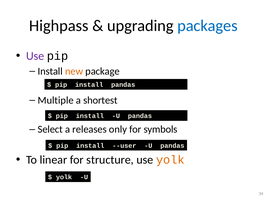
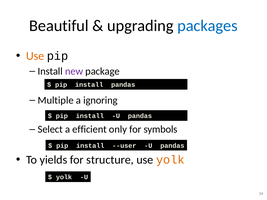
Highpass: Highpass -> Beautiful (59, 26)
Use colour: purple -> orange (35, 56)
new colour: orange -> purple (74, 71)
shortest: shortest -> ignoring (100, 100)
releases: releases -> efficient (90, 130)
linear: linear -> yields (53, 160)
